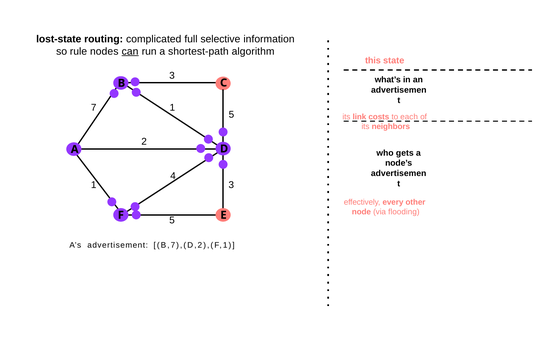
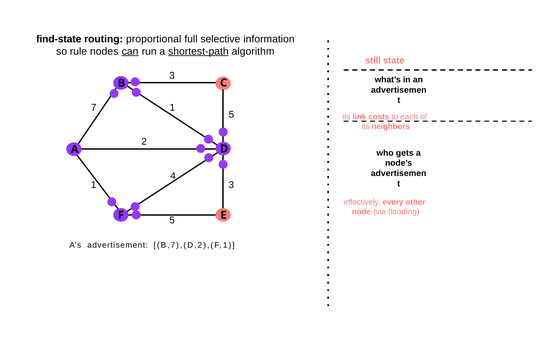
lost-state: lost-state -> find-state (59, 39)
complicated: complicated -> proportional (154, 39)
shortest-path underline: none -> present (198, 51)
this: this -> still (373, 61)
